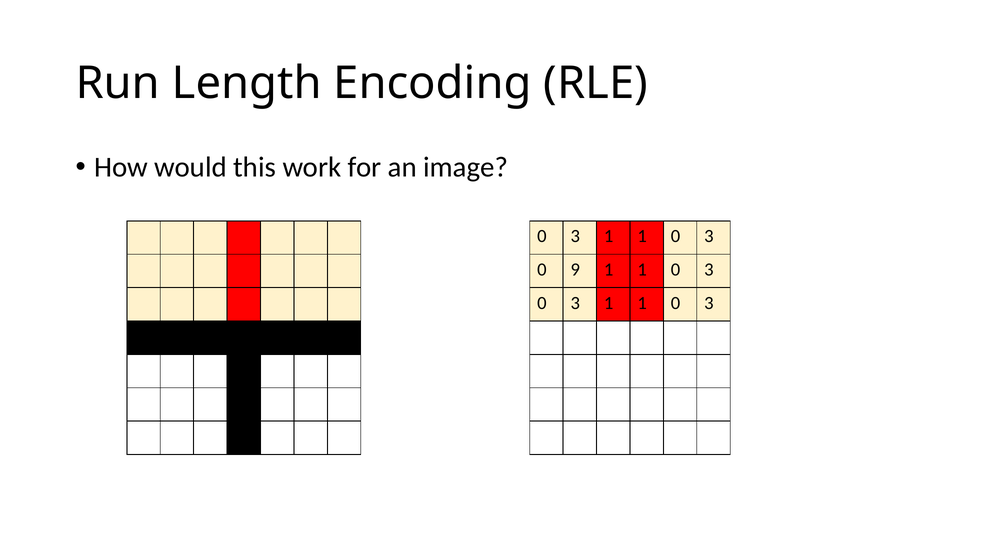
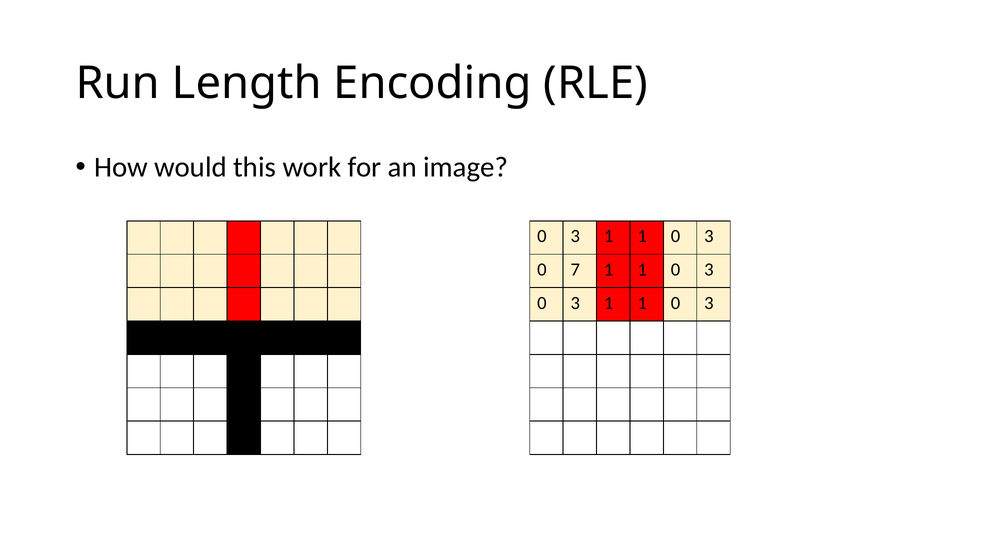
9: 9 -> 7 (575, 270)
